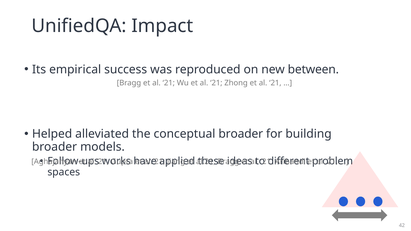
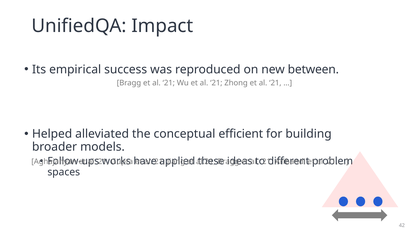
conceptual broader: broader -> efficient (241, 134)
